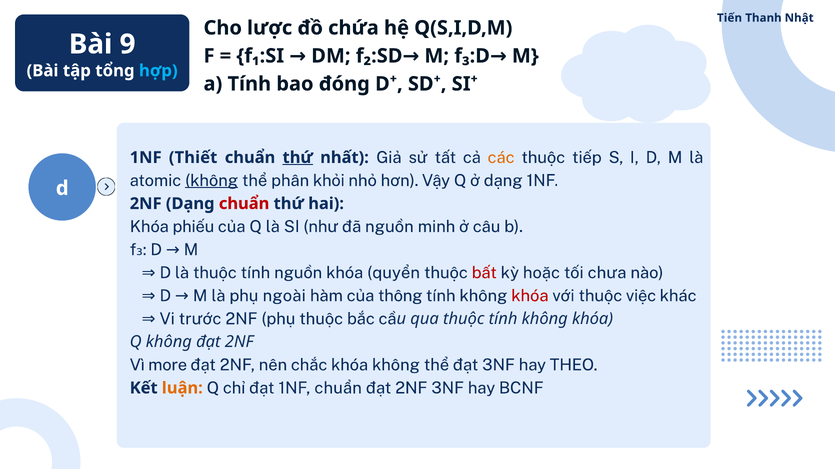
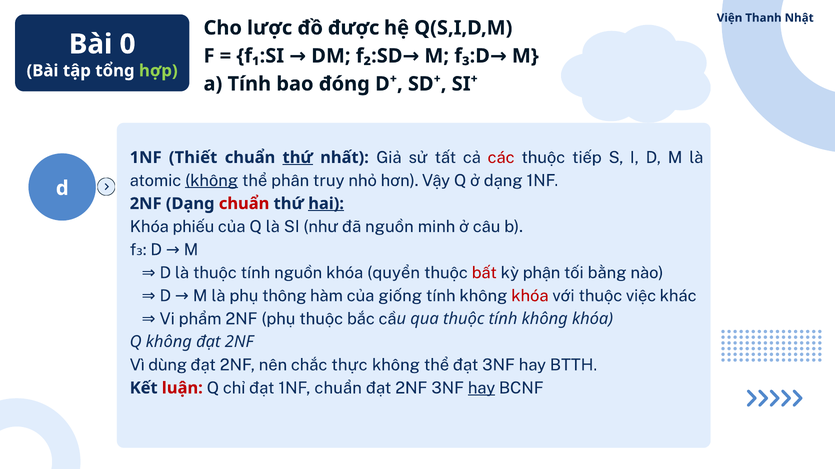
Tiến: Tiến -> Viện (730, 18)
chứa: chứa -> được (354, 28)
9: 9 -> 0 (128, 44)
hợp colour: light blue -> light green (158, 71)
các colour: orange -> red (501, 158)
khỏi: khỏi -> truy (329, 181)
hai underline: none -> present (326, 204)
hoặc: hoặc -> phận (542, 273)
chưa: chưa -> bằng (607, 273)
ngoài: ngoài -> thông (284, 296)
thông: thông -> giống (400, 296)
trước: trước -> phẩm (200, 319)
more: more -> dùng (168, 365)
chắc khóa: khóa -> thực (349, 365)
THEO: THEO -> BTTH (574, 365)
luận colour: orange -> red (182, 389)
hay underline: none -> present (482, 389)
